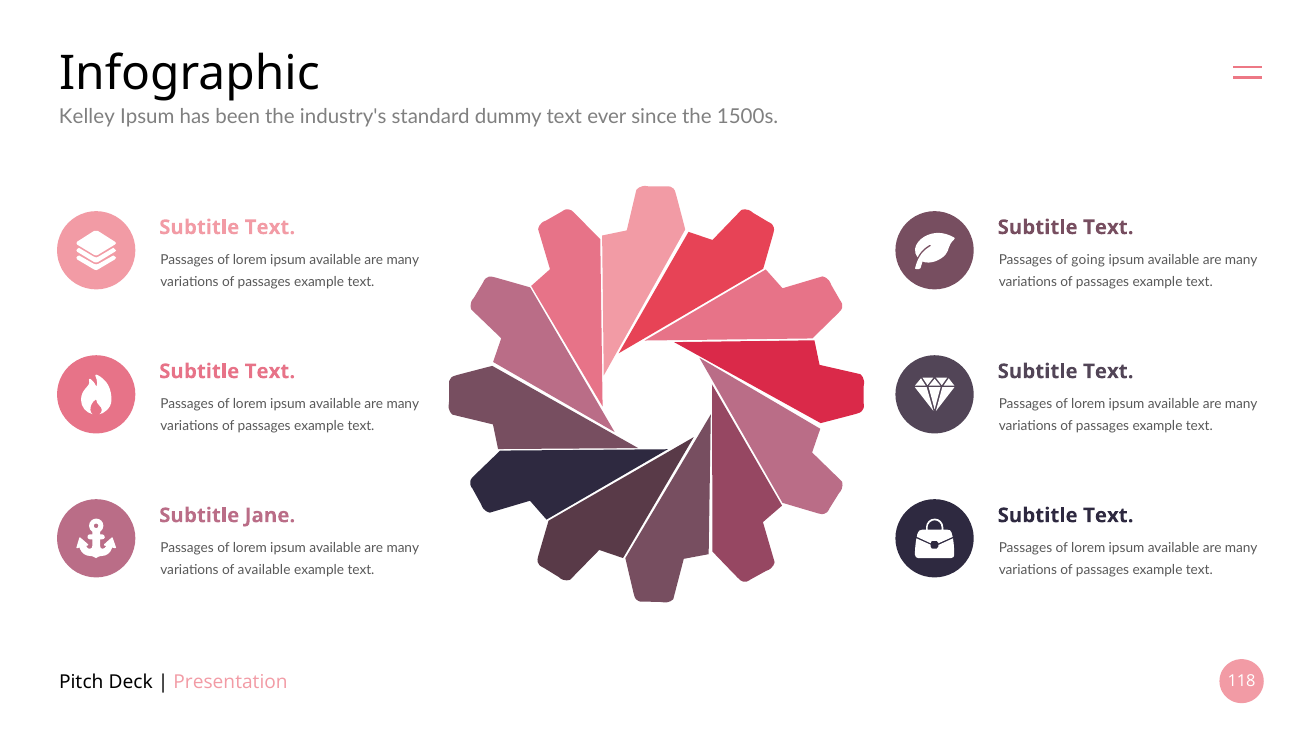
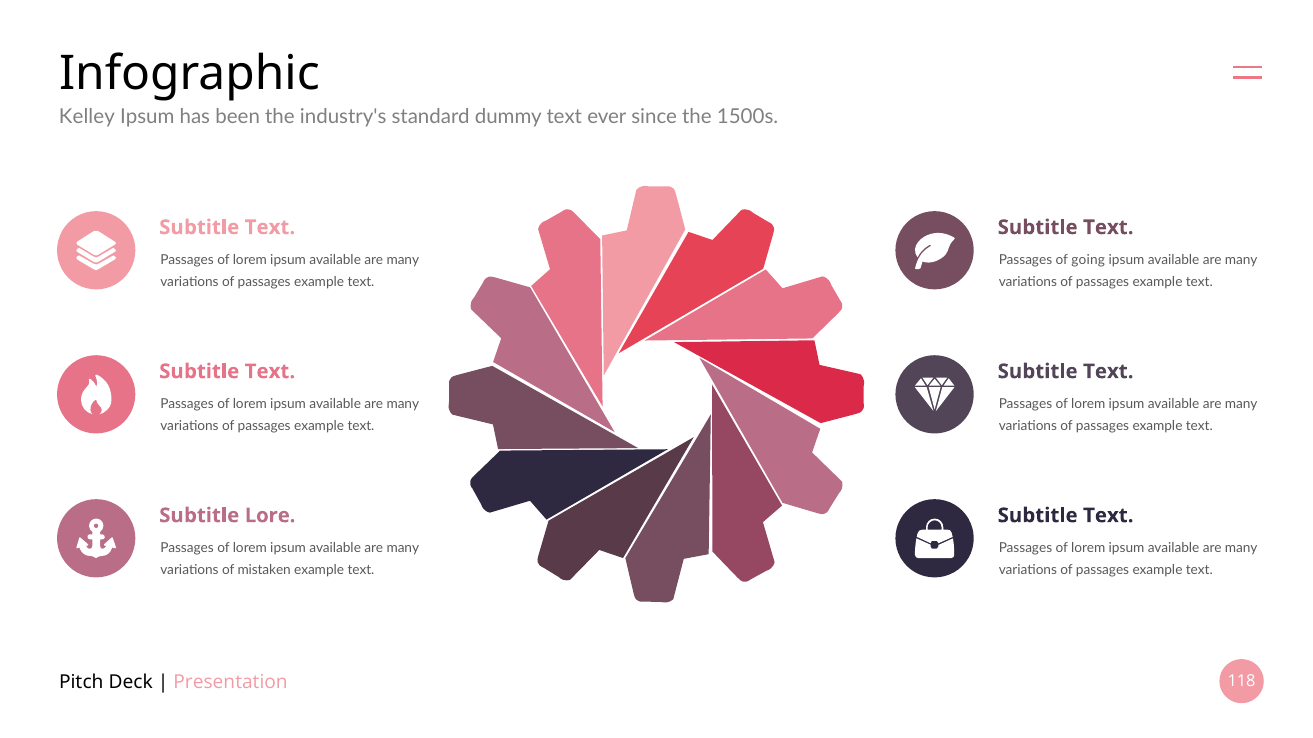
Jane: Jane -> Lore (270, 516)
of available: available -> mistaken (264, 570)
